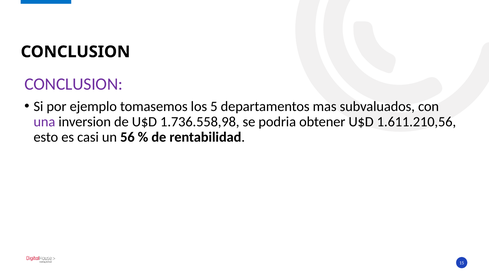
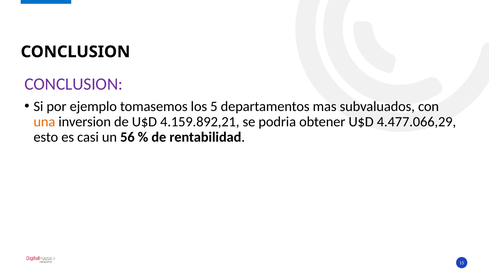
una colour: purple -> orange (44, 122)
1.736.558,98: 1.736.558,98 -> 4.159.892,21 (200, 122)
1.611.210,56: 1.611.210,56 -> 4.477.066,29 (416, 122)
